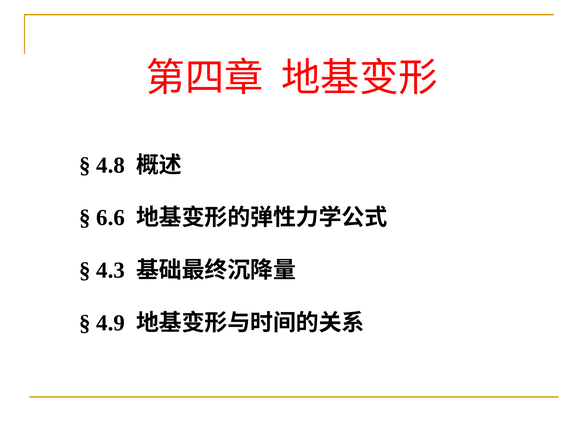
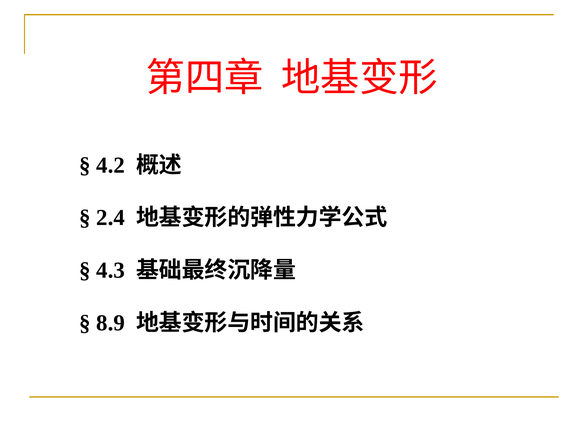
4.8: 4.8 -> 4.2 (111, 165)
6.6: 6.6 -> 2.4 (111, 218)
4.9: 4.9 -> 8.9 (111, 323)
